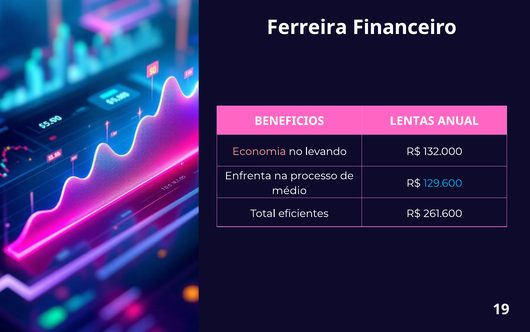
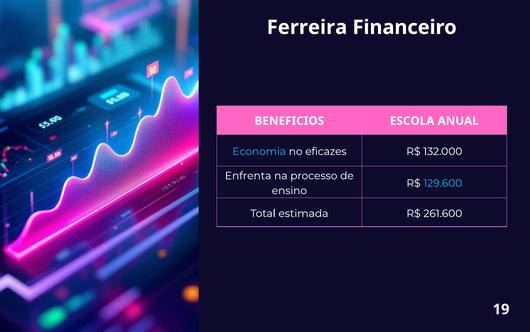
LENTAS: LENTAS -> ESCOLA (412, 121)
Economia colour: pink -> light blue (259, 152)
levando: levando -> eficazes (326, 152)
médio: médio -> ensino (289, 191)
eficientes: eficientes -> estimada (303, 214)
